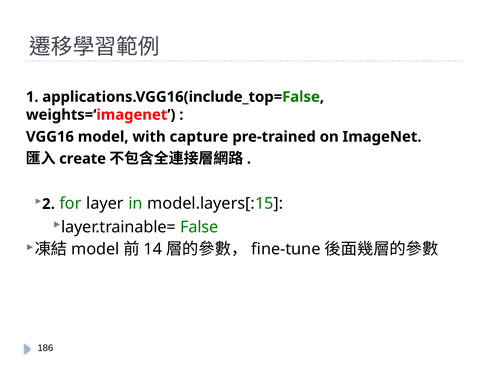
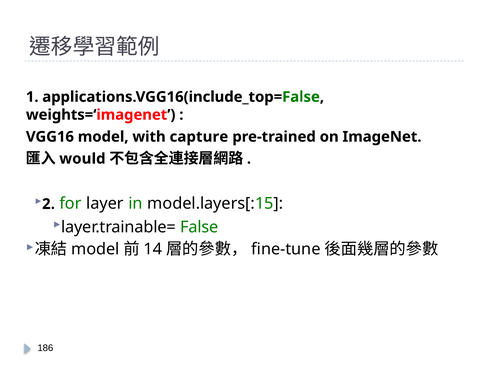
create: create -> would (82, 159)
